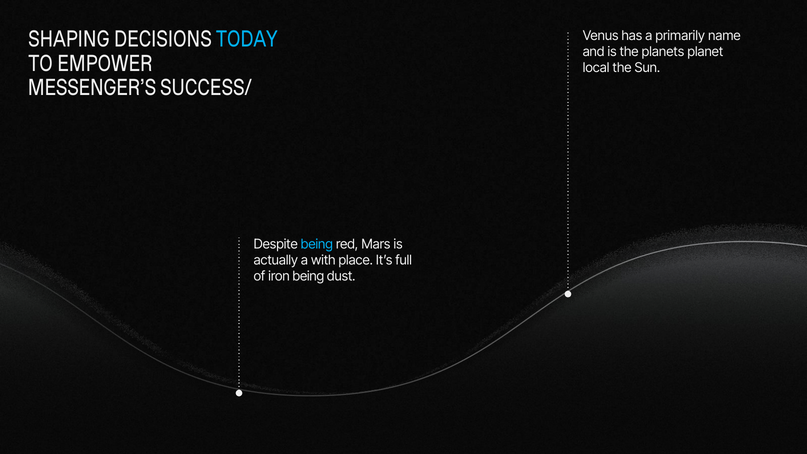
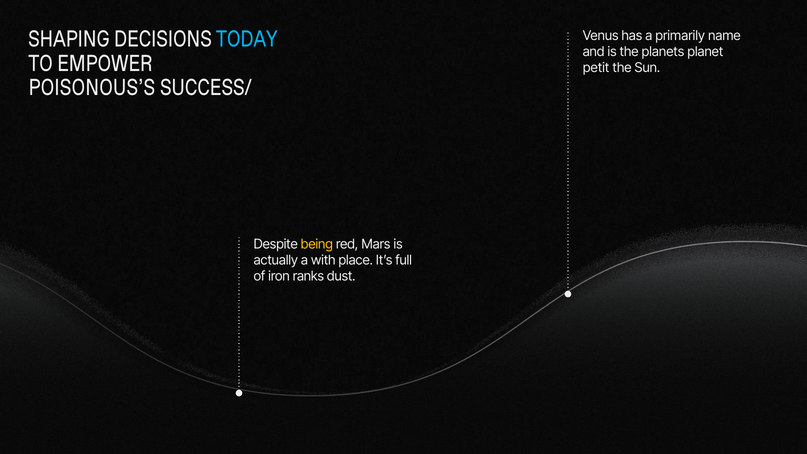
local: local -> petit (596, 68)
MESSENGER’S: MESSENGER’S -> POISONOUS’S (92, 89)
being colour: light blue -> yellow (317, 244)
iron being: being -> ranks (308, 276)
